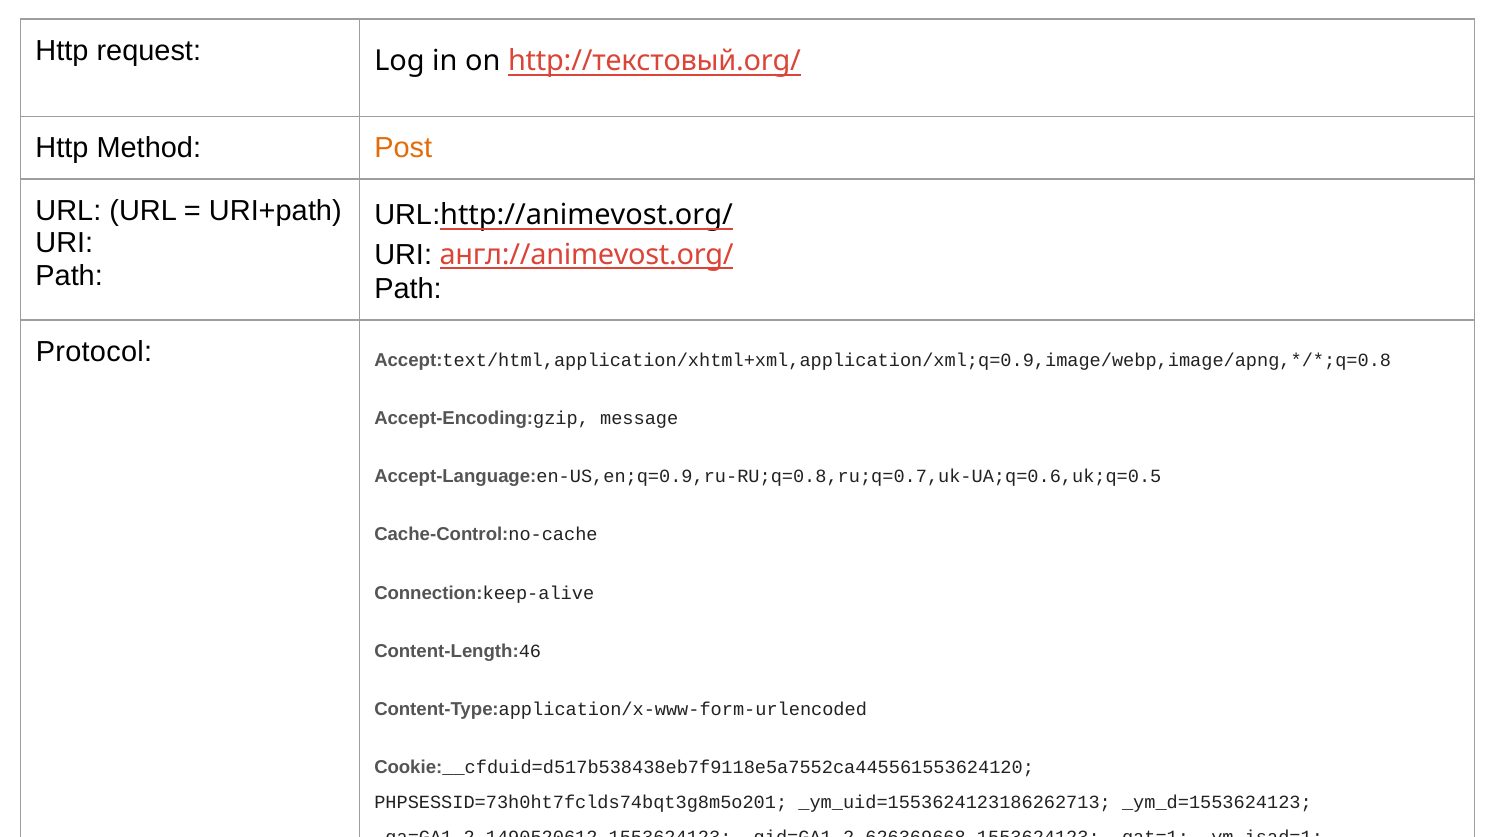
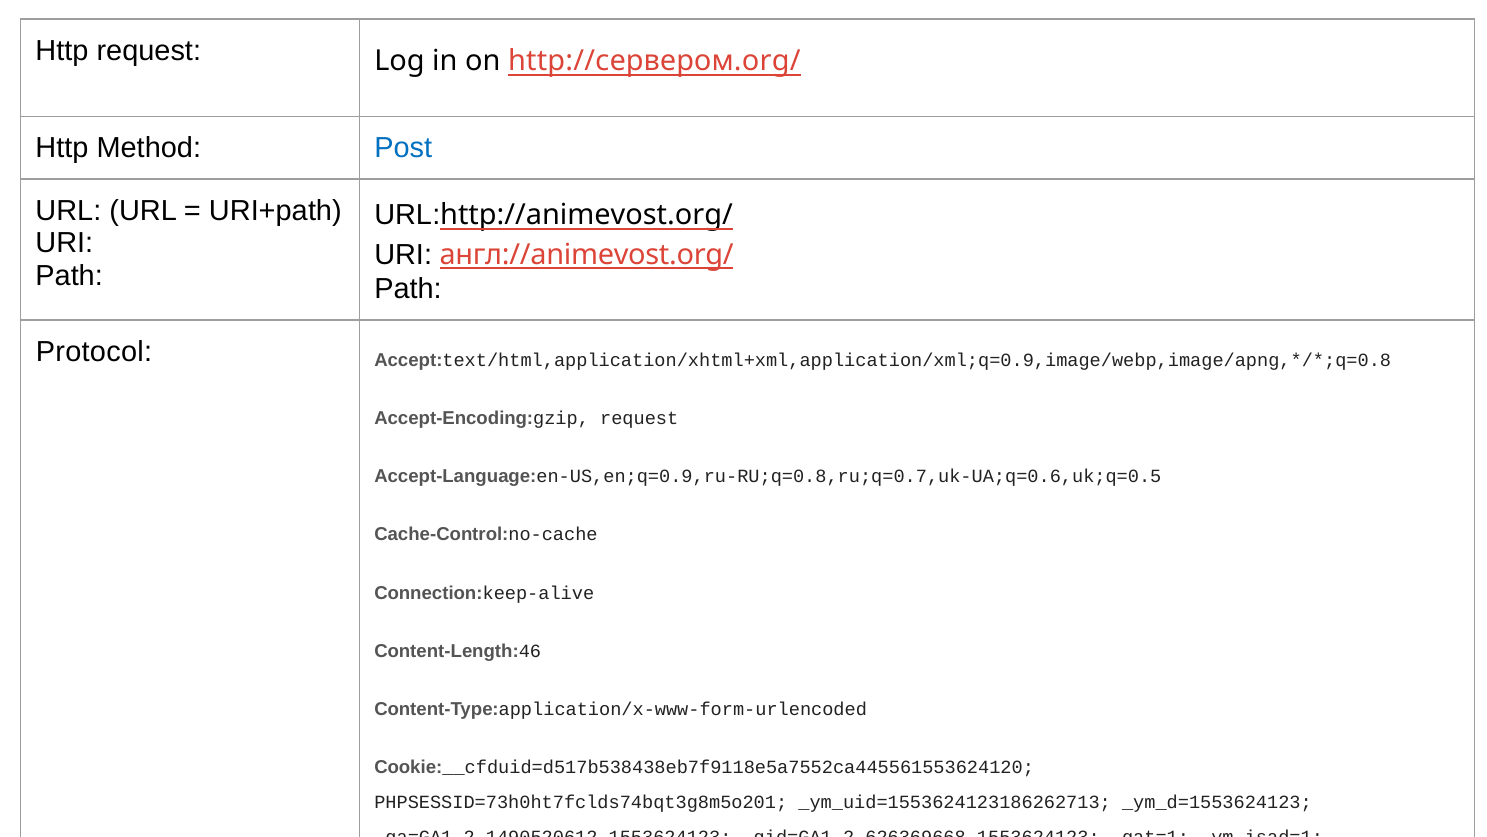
http://текстовый.org/: http://текстовый.org/ -> http://сервером.org/ (654, 61)
Post colour: orange -> blue (403, 148)
Accept-Encoding:gzip message: message -> request (639, 418)
